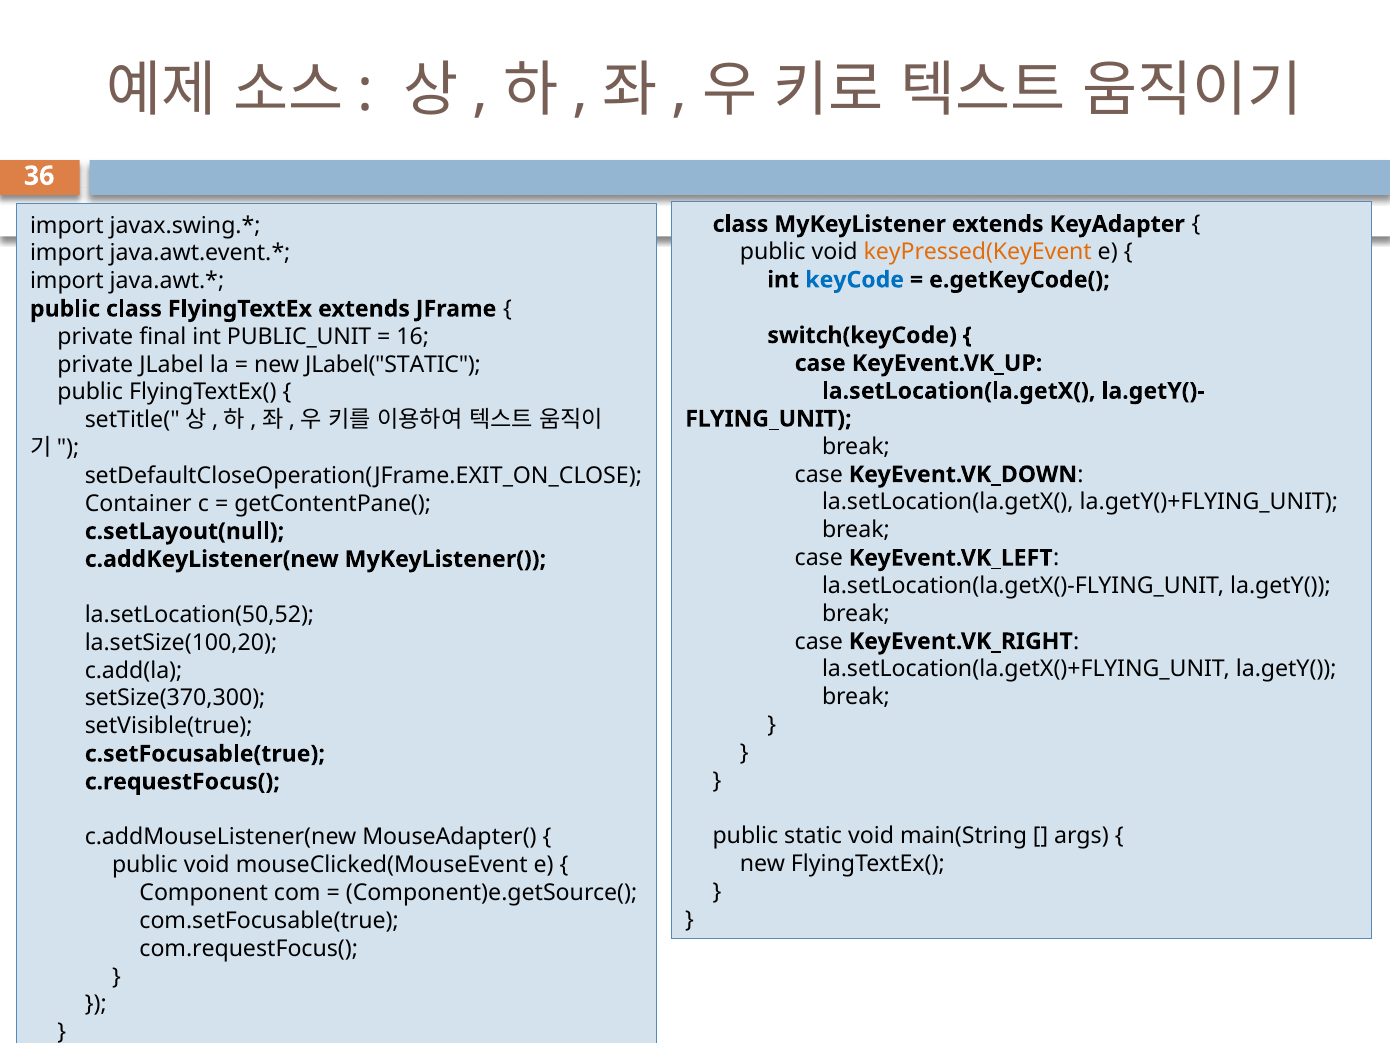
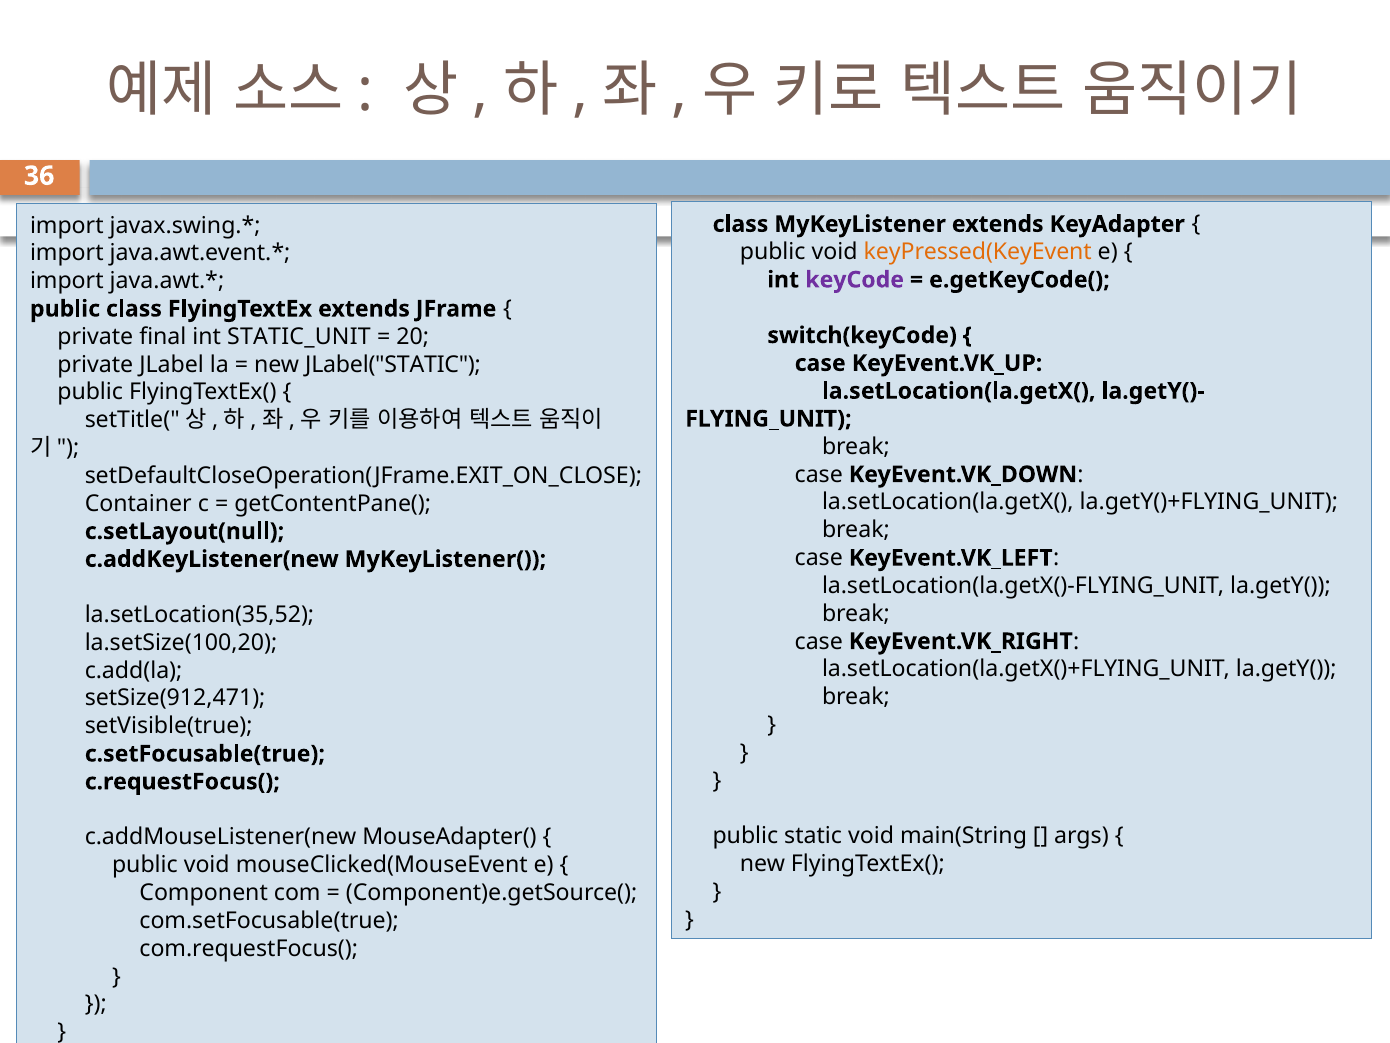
keyCode colour: blue -> purple (855, 280)
PUBLIC_UNIT: PUBLIC_UNIT -> STATIC_UNIT (299, 337)
16: 16 -> 20 (413, 337)
la.setLocation(50,52: la.setLocation(50,52 -> la.setLocation(35,52 (199, 615)
setSize(370,300: setSize(370,300 -> setSize(912,471 (175, 698)
